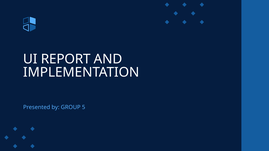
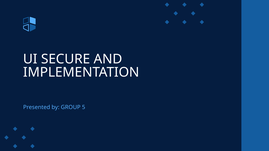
REPORT: REPORT -> SECURE (66, 59)
